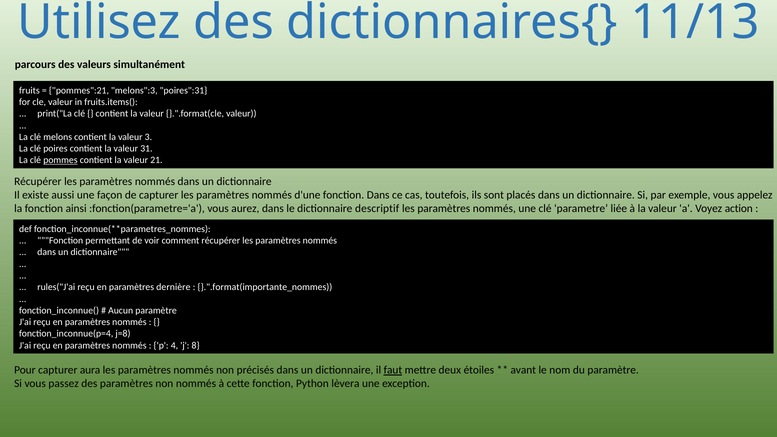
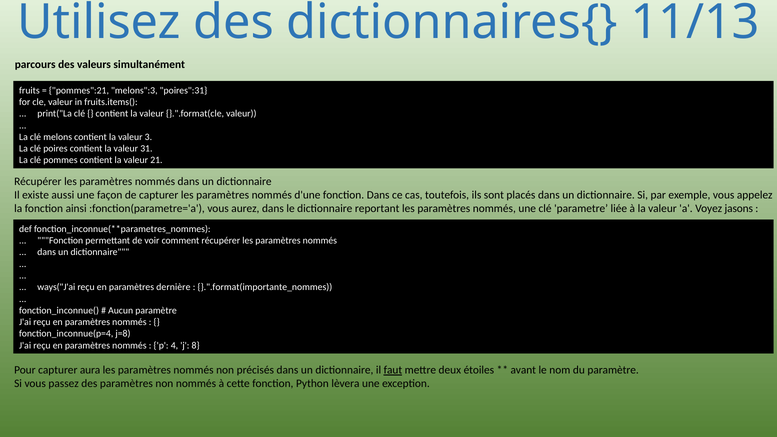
pommes underline: present -> none (60, 160)
descriptif: descriptif -> reportant (377, 209)
action: action -> jasons (739, 209)
rules("J'ai: rules("J'ai -> ways("J'ai (56, 287)
